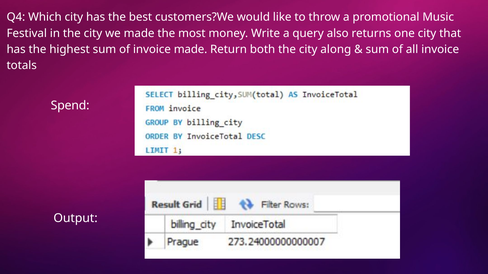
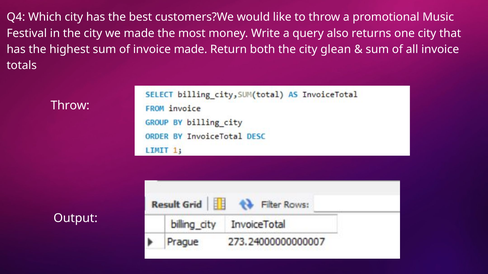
along: along -> glean (336, 49)
Spend: Spend -> Throw (70, 106)
